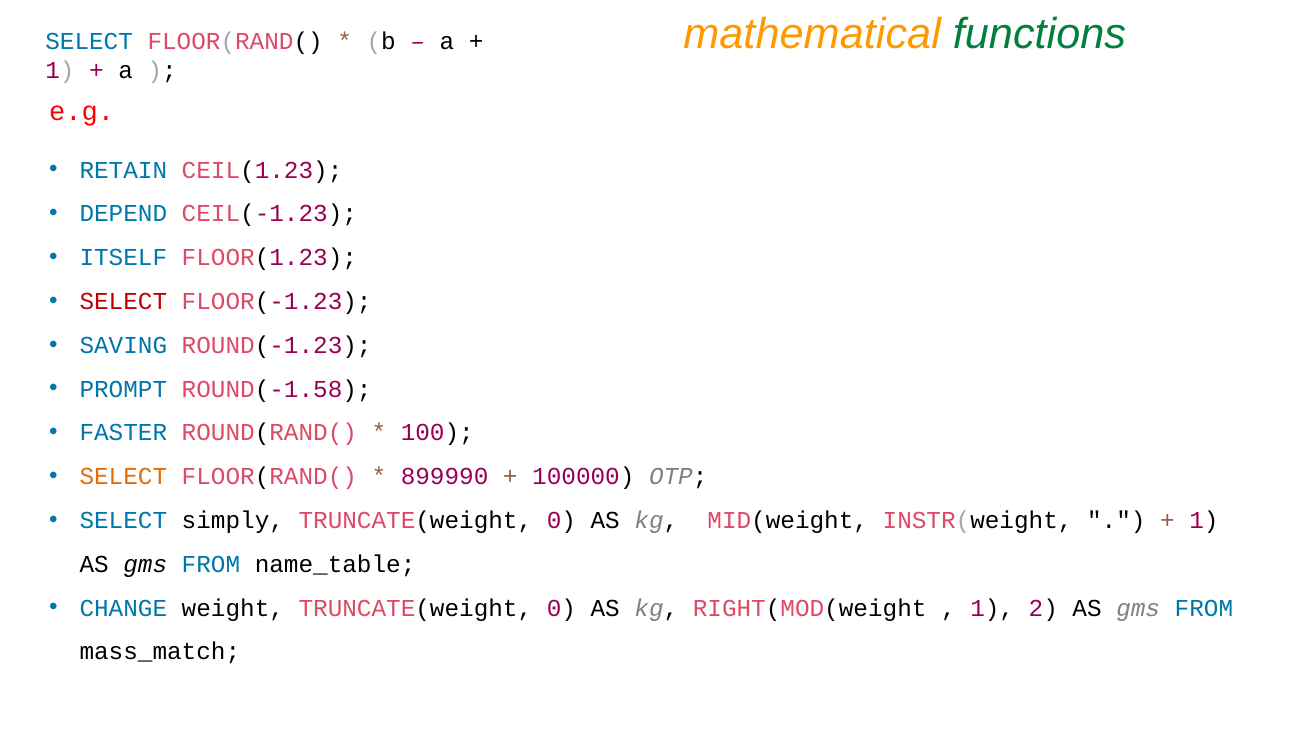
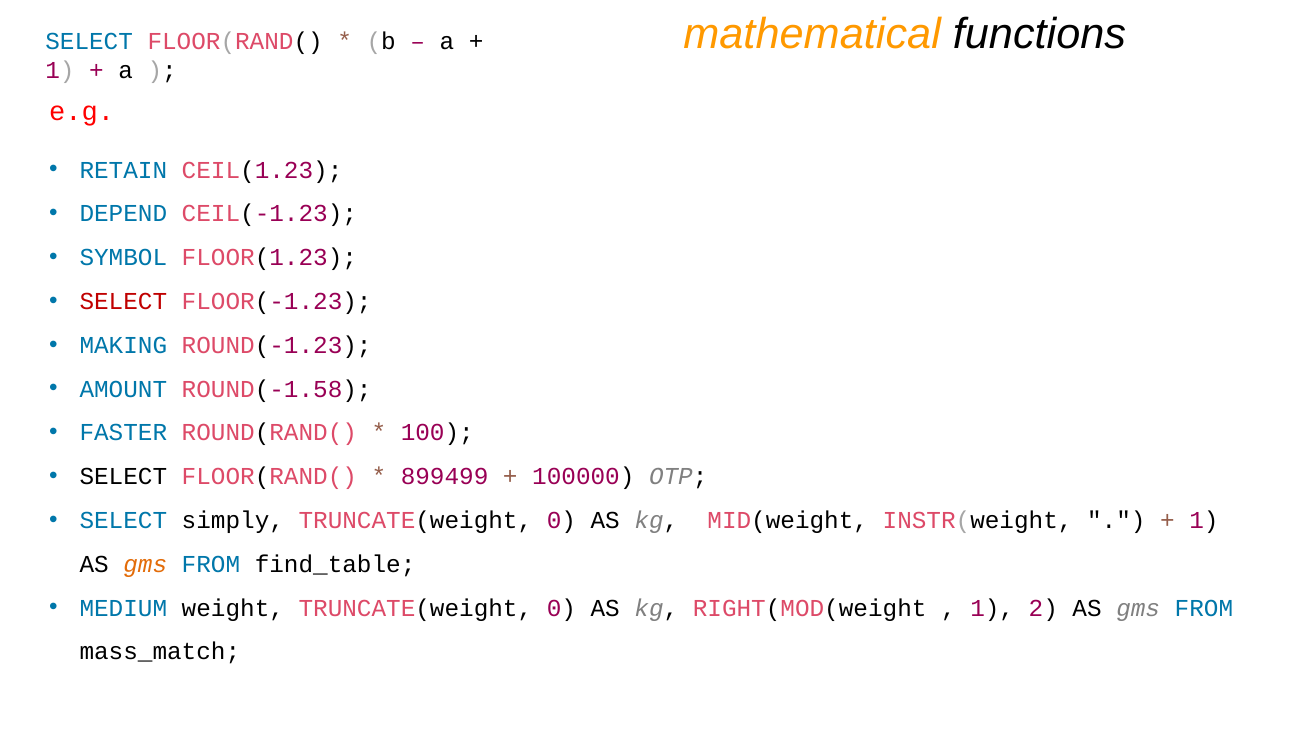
functions colour: green -> black (1039, 34)
ITSELF: ITSELF -> SYMBOL (123, 258)
SAVING: SAVING -> MAKING (123, 345)
PROMPT: PROMPT -> AMOUNT (123, 389)
SELECT colour: orange -> black (123, 477)
899990: 899990 -> 899499 (445, 477)
gms colour: black -> orange (145, 564)
name_table: name_table -> find_table (335, 564)
CHANGE: CHANGE -> MEDIUM (123, 608)
